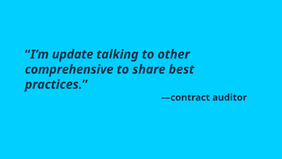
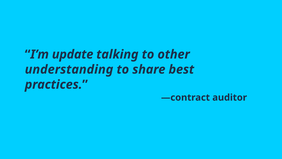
comprehensive: comprehensive -> understanding (69, 69)
